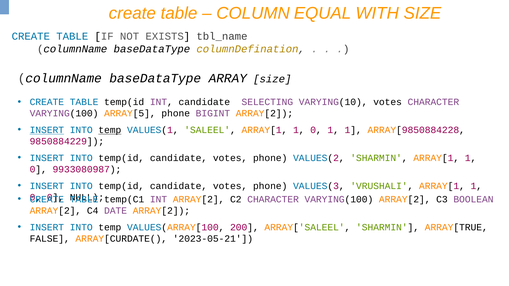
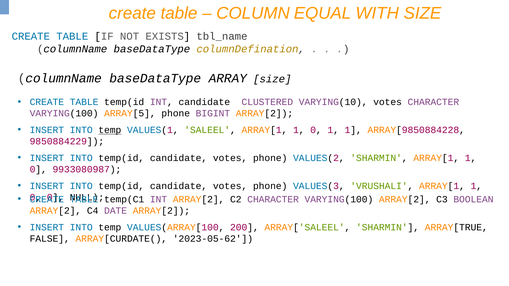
SELECTING: SELECTING -> CLUSTERED (267, 102)
INSERT underline: present -> none (47, 130)
2023-05-21: 2023-05-21 -> 2023-05-62 (213, 239)
